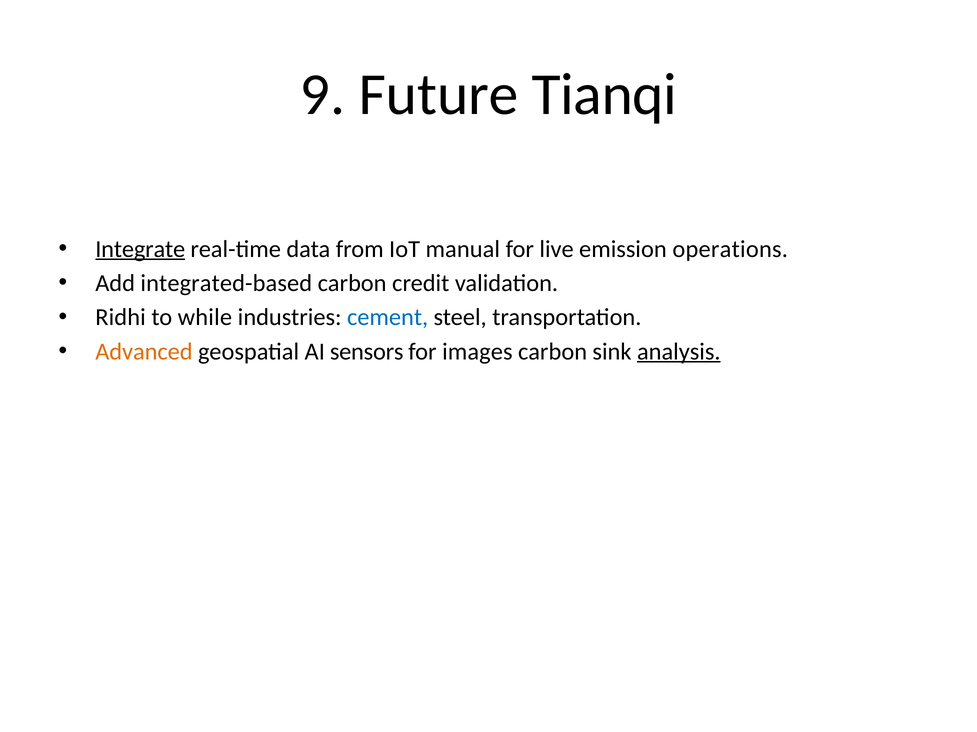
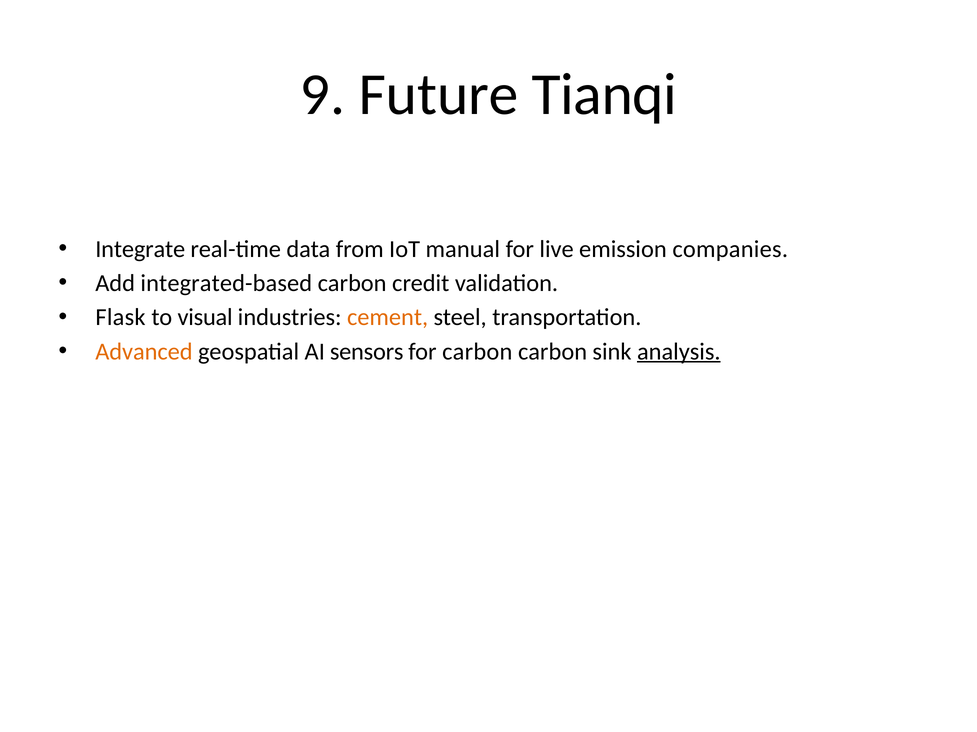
Integrate underline: present -> none (140, 249)
operations: operations -> companies (730, 249)
Ridhi: Ridhi -> Flask (120, 318)
while: while -> visual (205, 318)
cement colour: blue -> orange (388, 318)
for images: images -> carbon (477, 352)
